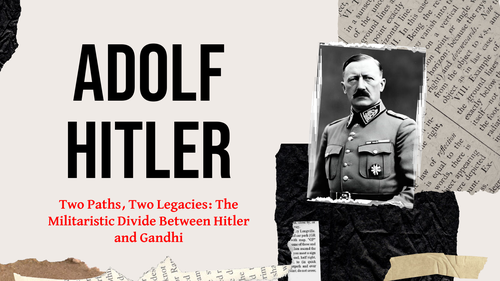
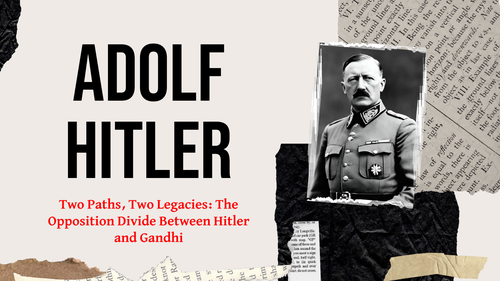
Militaristic: Militaristic -> Opposition (81, 221)
